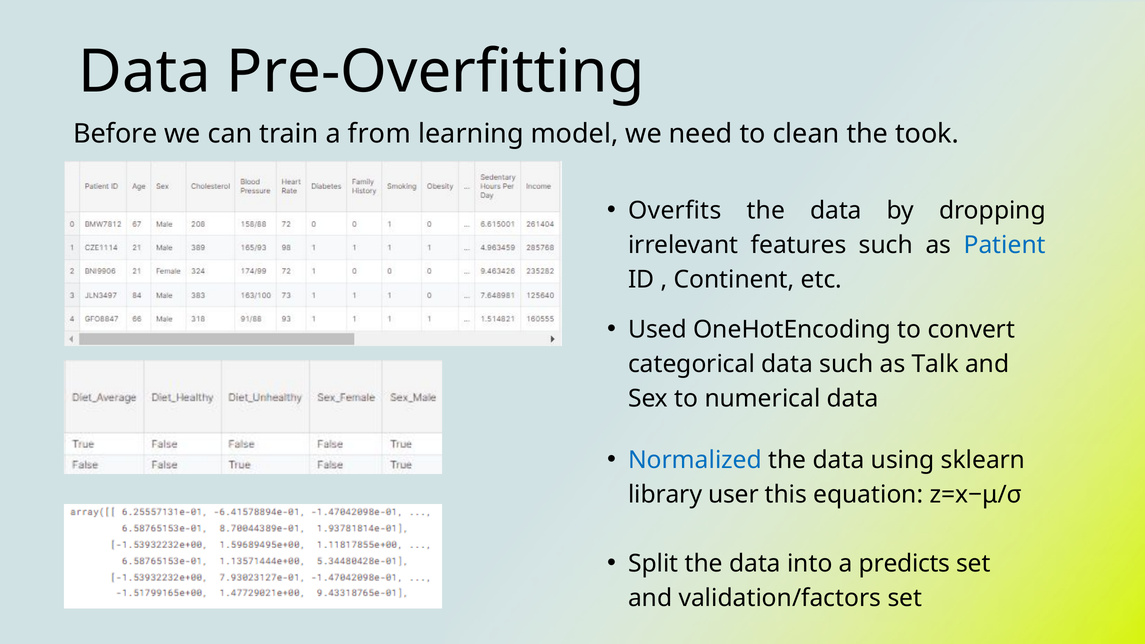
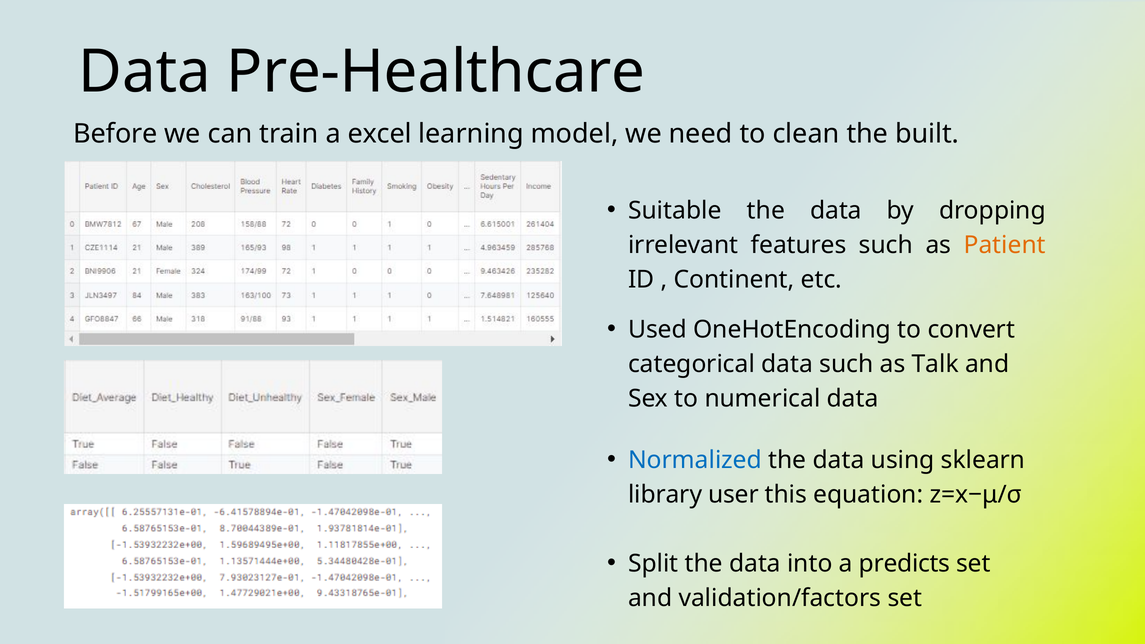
Pre-Overfitting: Pre-Overfitting -> Pre-Healthcare (436, 72)
from: from -> excel (380, 134)
took: took -> built (927, 134)
Overfits: Overfits -> Suitable (675, 211)
Patient colour: blue -> orange (1005, 245)
